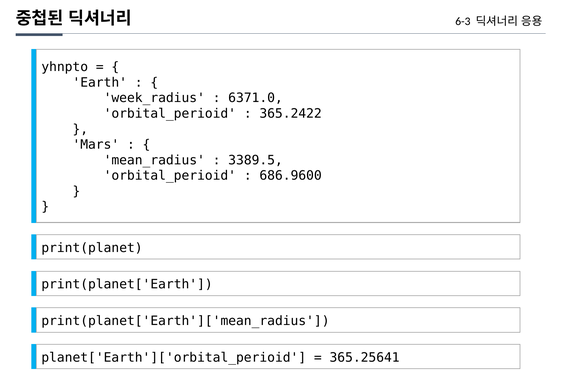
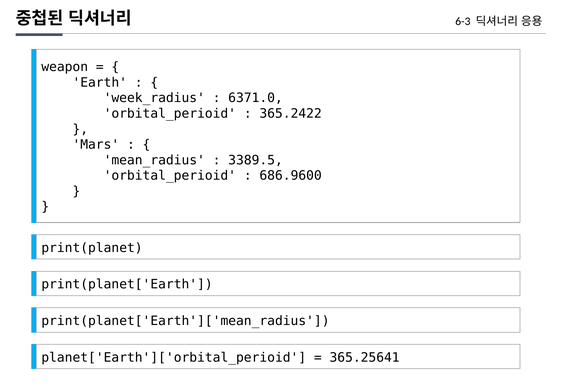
yhnpto: yhnpto -> weapon (65, 67)
